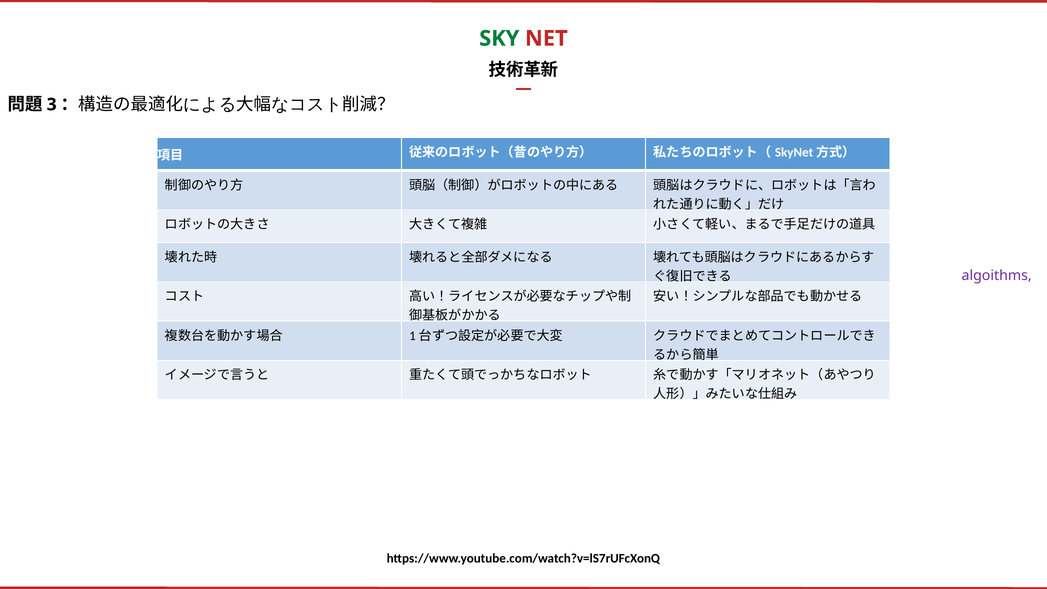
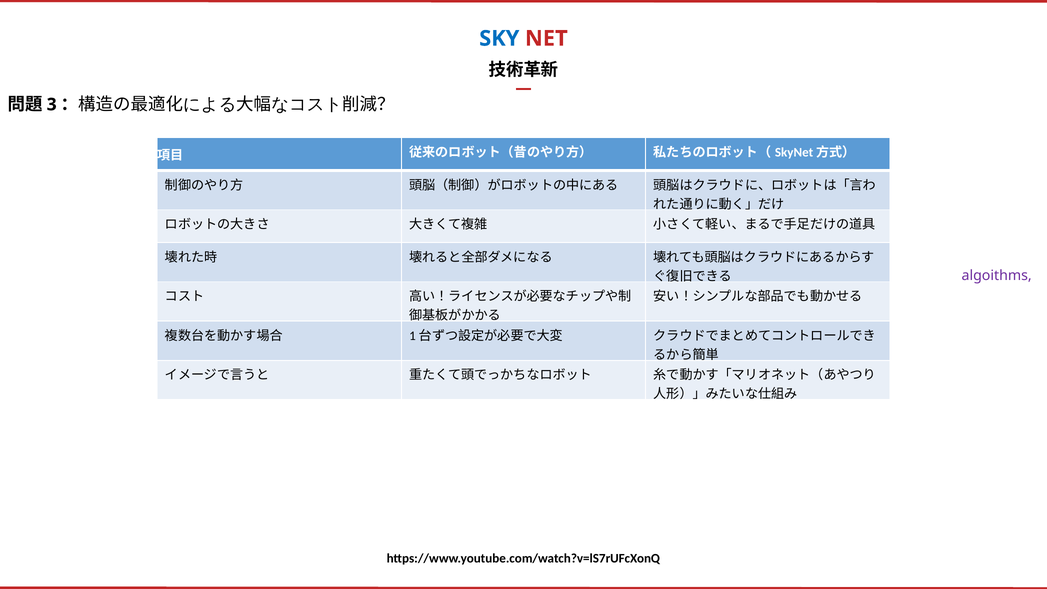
SKY colour: green -> blue (499, 38)
